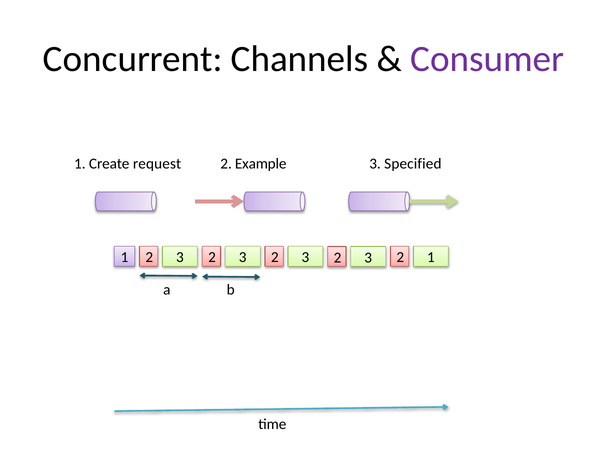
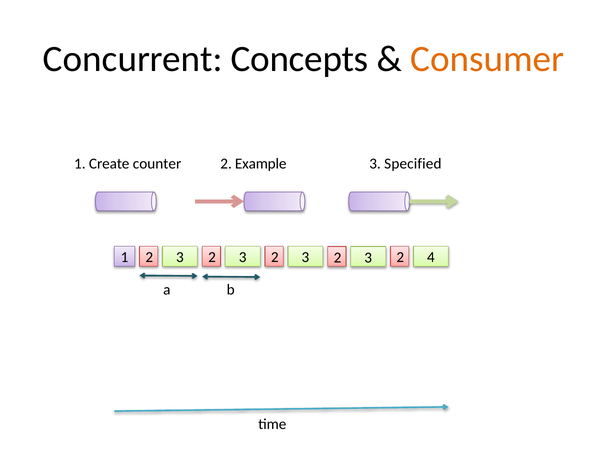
Channels: Channels -> Concepts (300, 59)
Consumer colour: purple -> orange (487, 59)
request: request -> counter (157, 164)
2 1: 1 -> 4 (431, 257)
